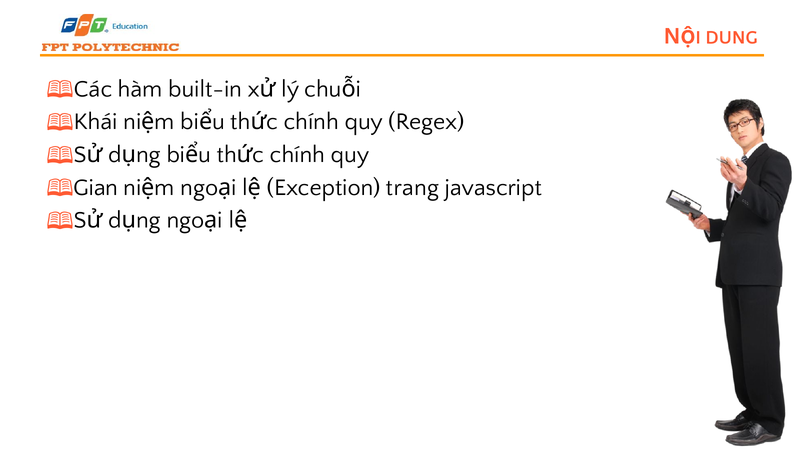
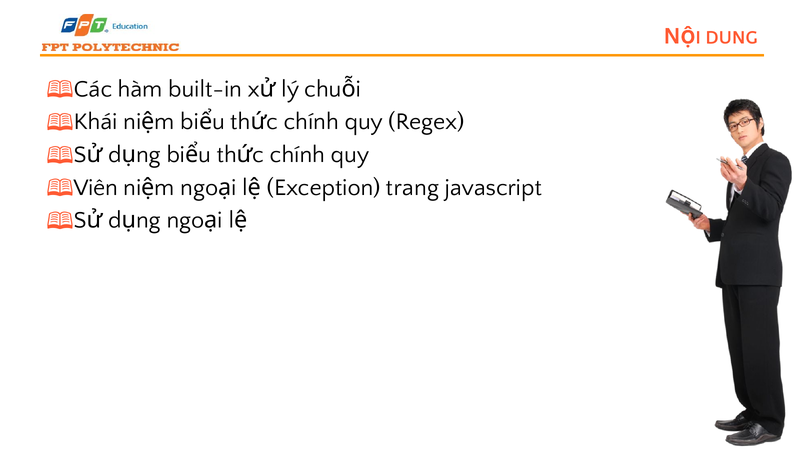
Gian: Gian -> Viên (96, 187)
